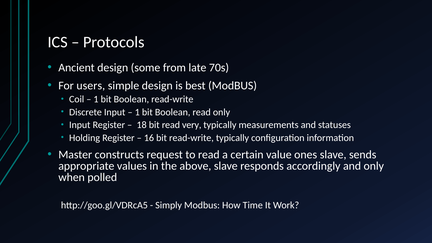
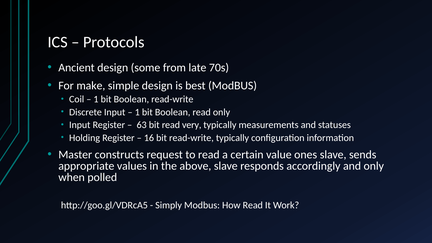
users: users -> make (91, 86)
18: 18 -> 63 (142, 125)
How Time: Time -> Read (253, 205)
